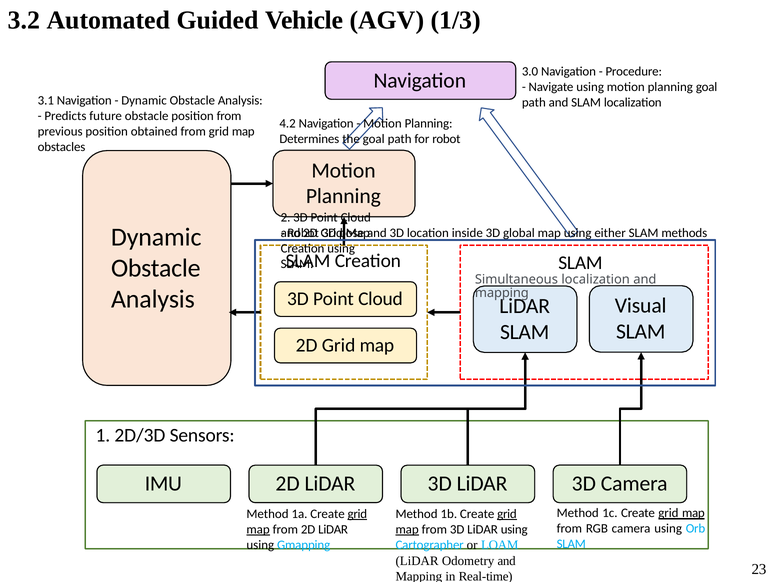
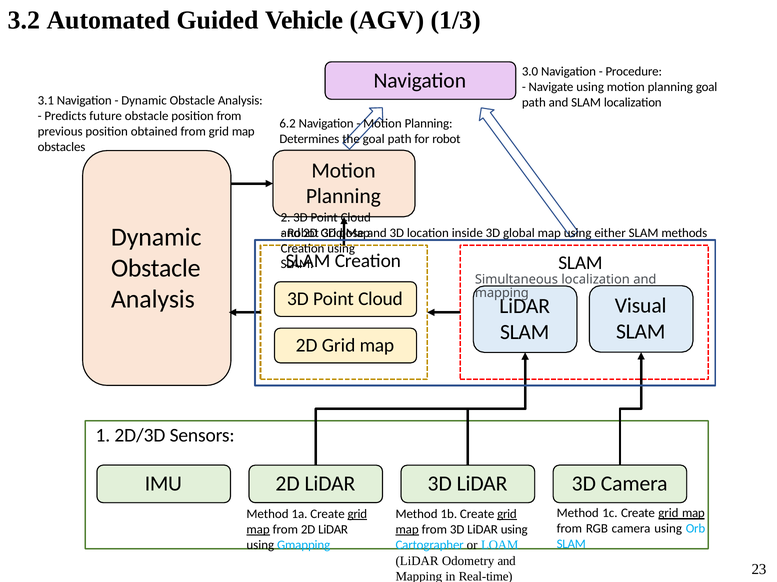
4.2: 4.2 -> 6.2 (288, 123)
